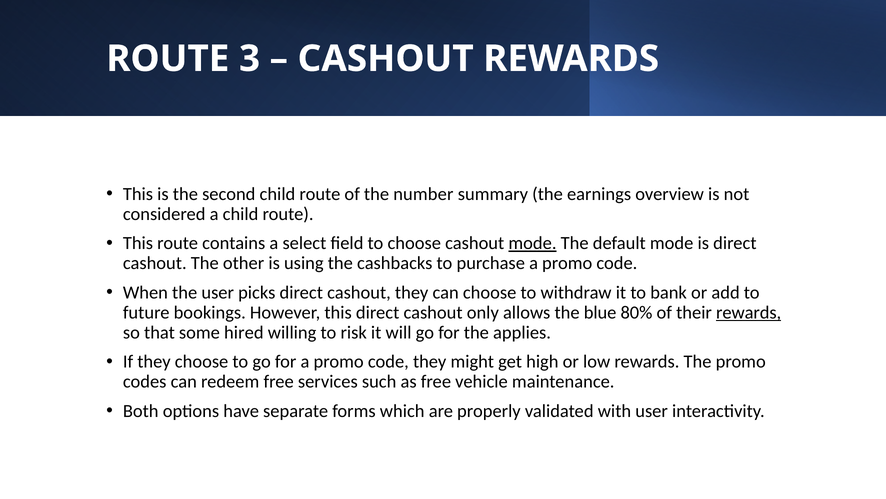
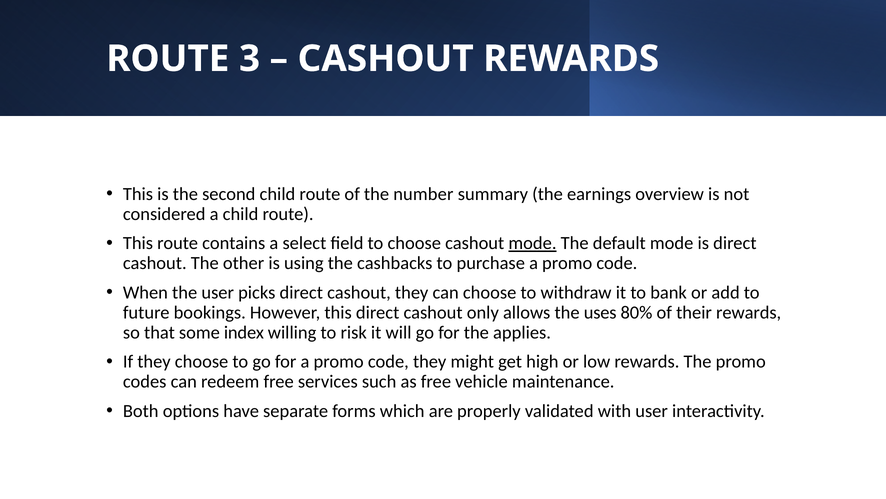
blue: blue -> uses (600, 312)
rewards underline: present -> none (749, 312)
hired: hired -> index (244, 332)
